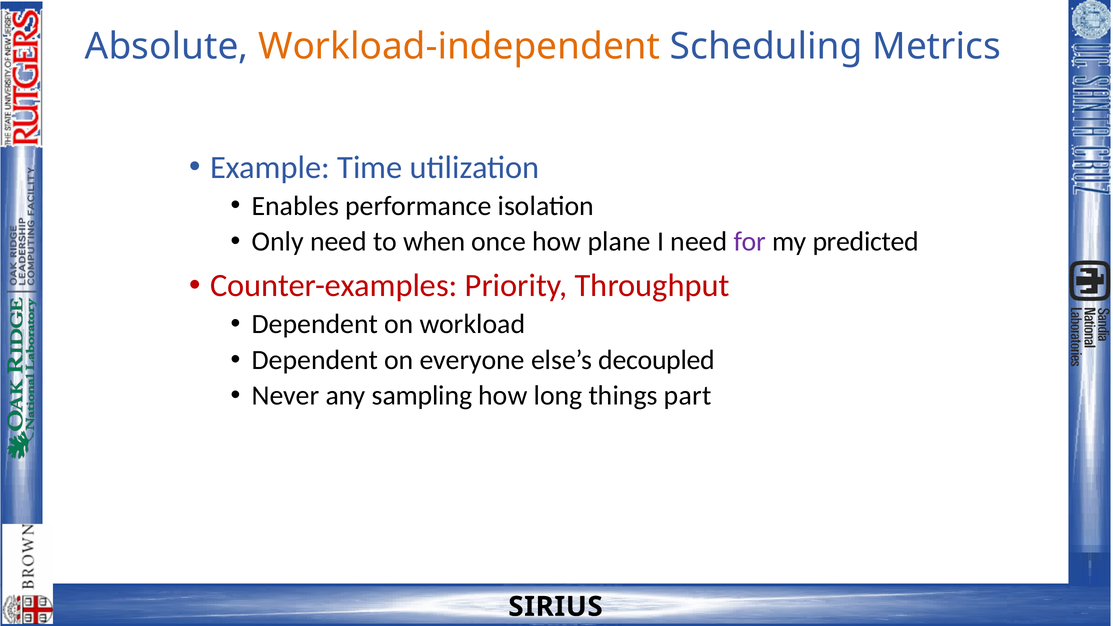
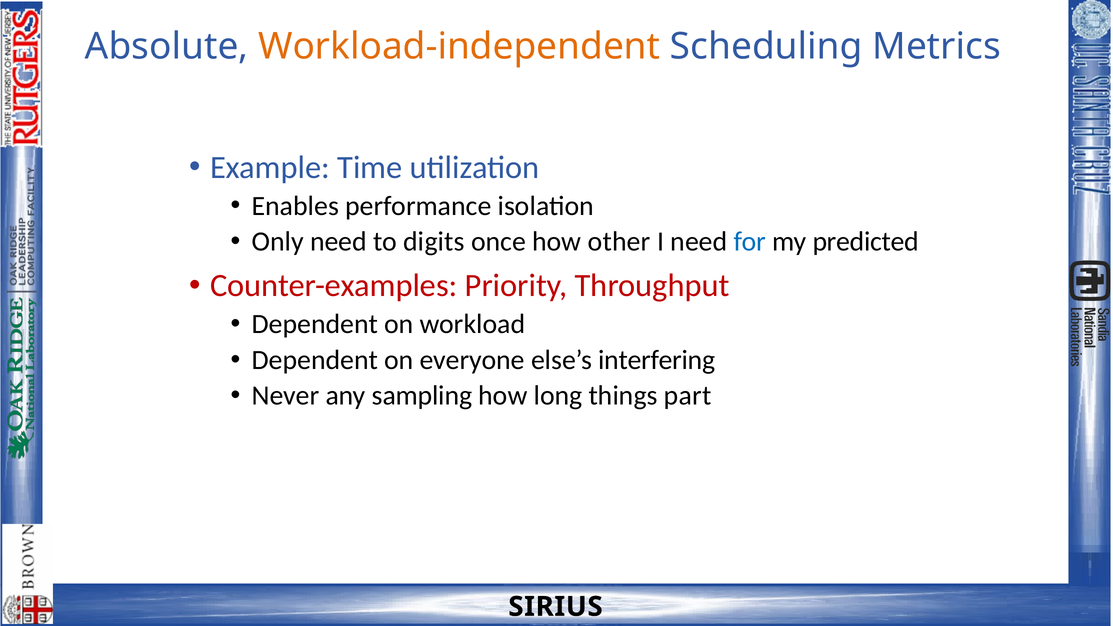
when: when -> digits (434, 242)
plane: plane -> other (619, 242)
for colour: purple -> blue (750, 242)
decoupled: decoupled -> interfering (657, 360)
